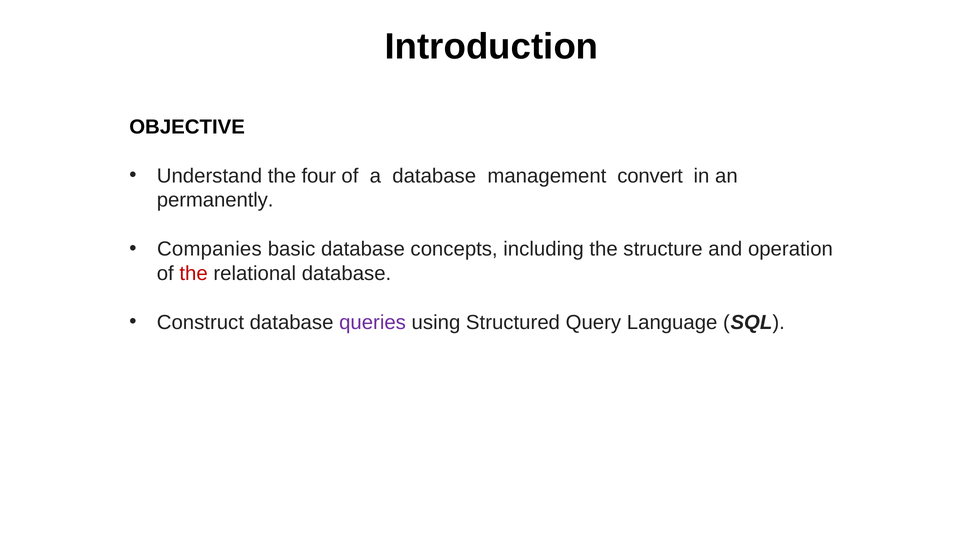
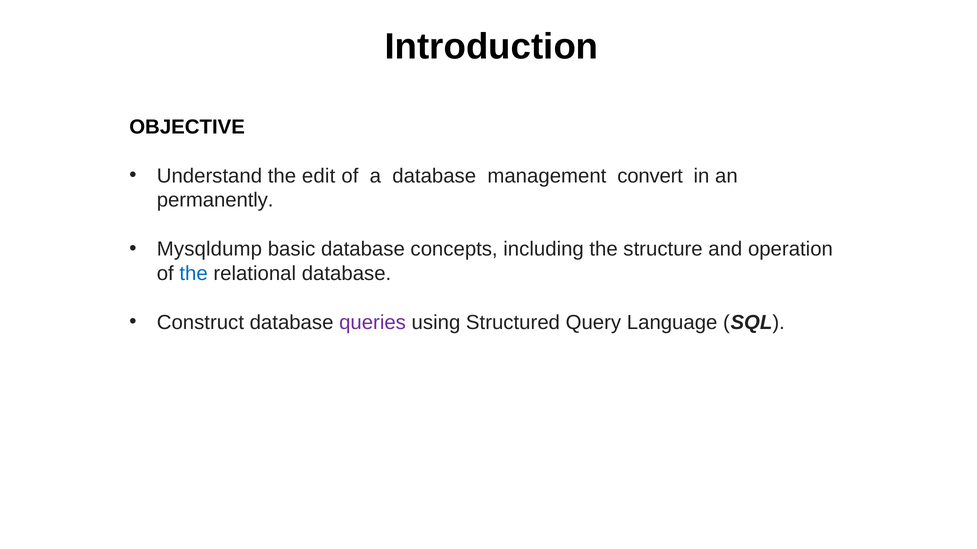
four: four -> edit (319, 176)
Companies: Companies -> Mysqldump (209, 249)
the colour: red -> blue (194, 274)
